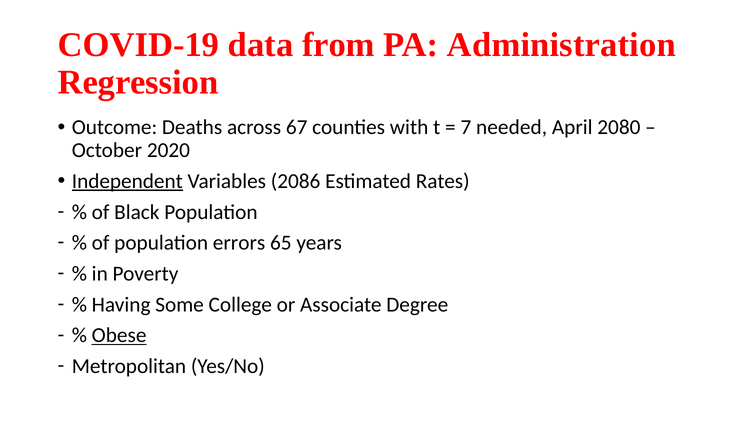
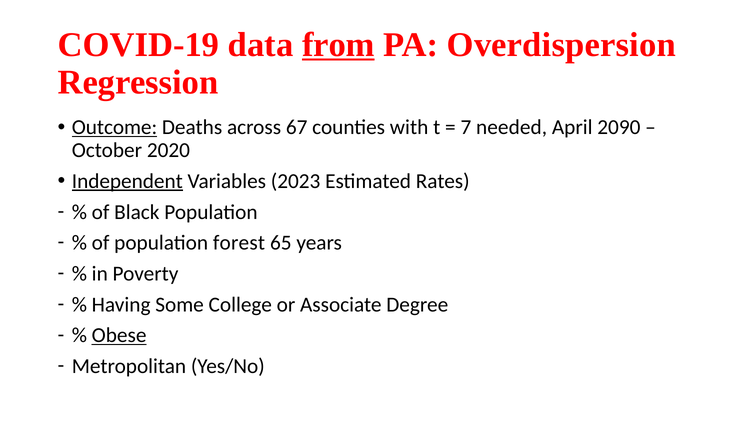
from underline: none -> present (338, 45)
Administration: Administration -> Overdispersion (561, 45)
Outcome underline: none -> present (115, 127)
2080: 2080 -> 2090 (619, 127)
2086: 2086 -> 2023 (296, 181)
errors: errors -> forest (239, 243)
